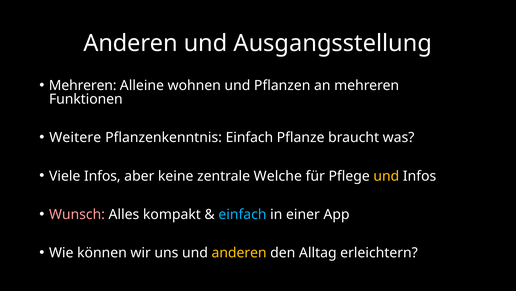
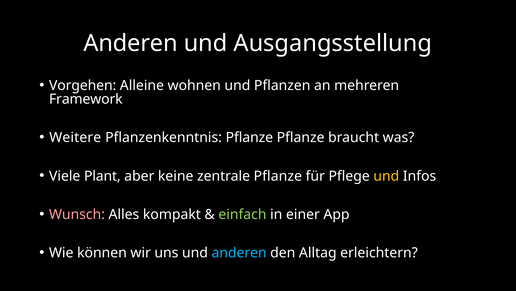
Mehreren: Mehreren -> Vorgehen (83, 85)
Funktionen: Funktionen -> Framework (86, 99)
Pflanzenkenntnis Einfach: Einfach -> Pflanze (249, 137)
Viele Infos: Infos -> Plant (102, 176)
zentrale Welche: Welche -> Pflanze (278, 176)
einfach colour: light blue -> light green (242, 214)
anderen colour: yellow -> light blue (239, 252)
